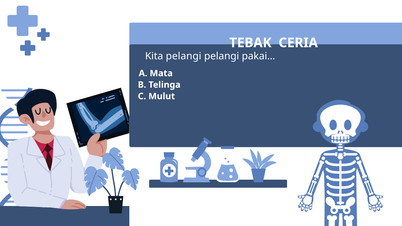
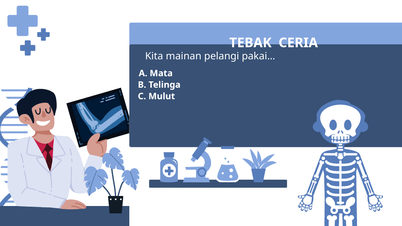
Kita pelangi: pelangi -> mainan (184, 56)
